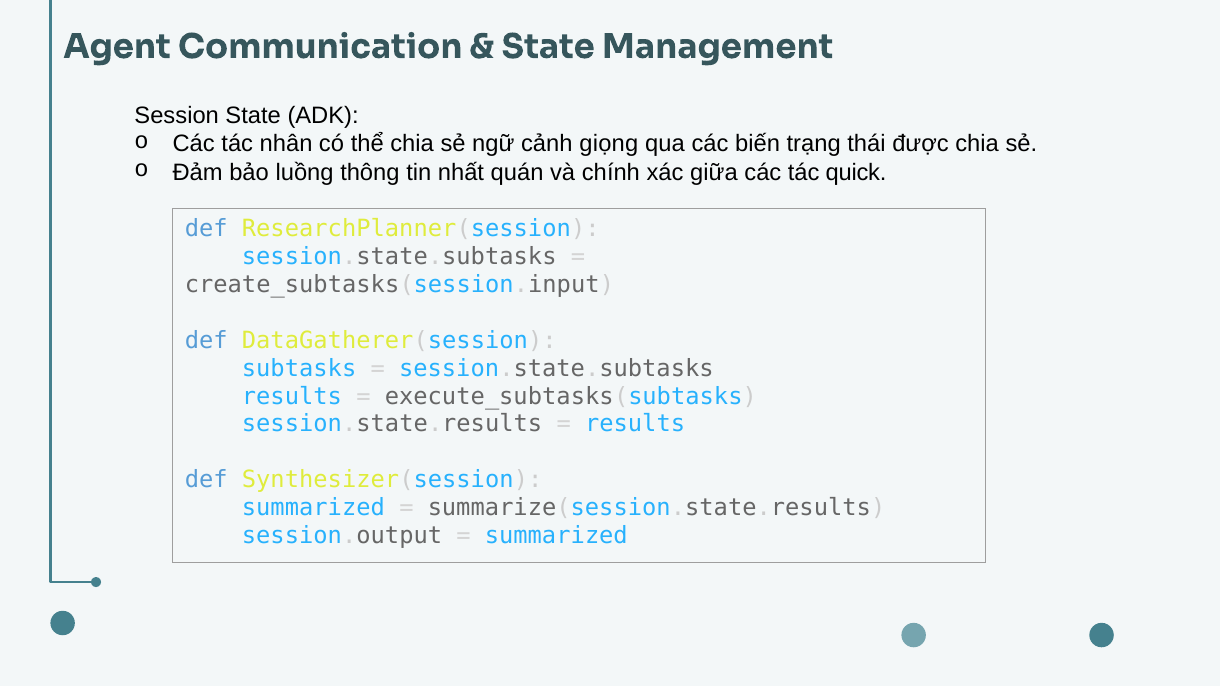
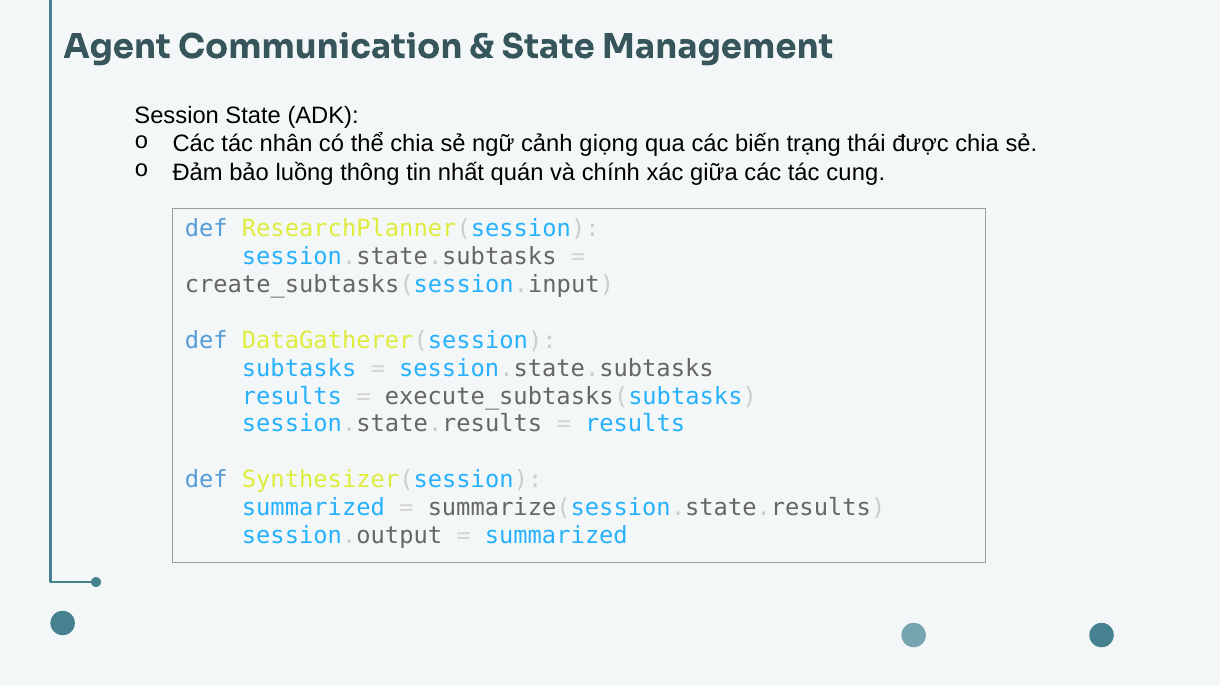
quick: quick -> cung (856, 172)
